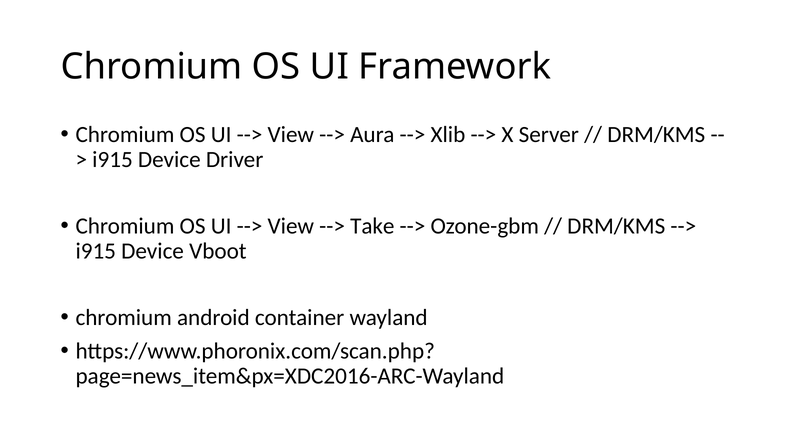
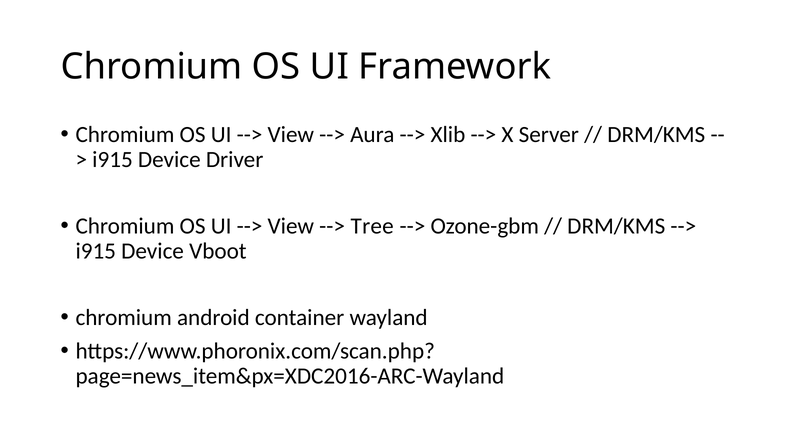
Take: Take -> Tree (372, 226)
